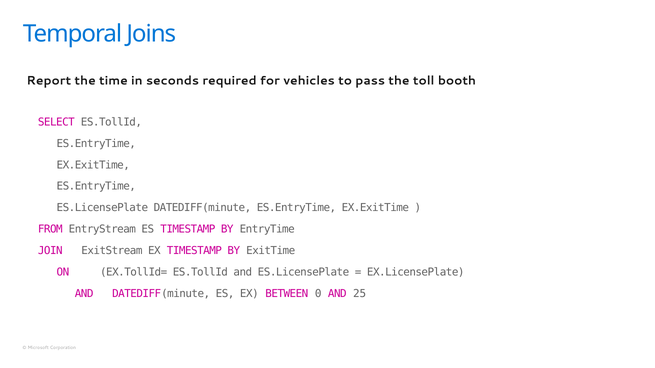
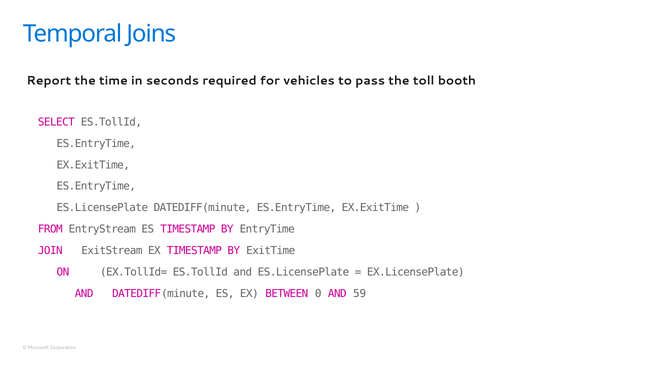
25: 25 -> 59 (360, 294)
